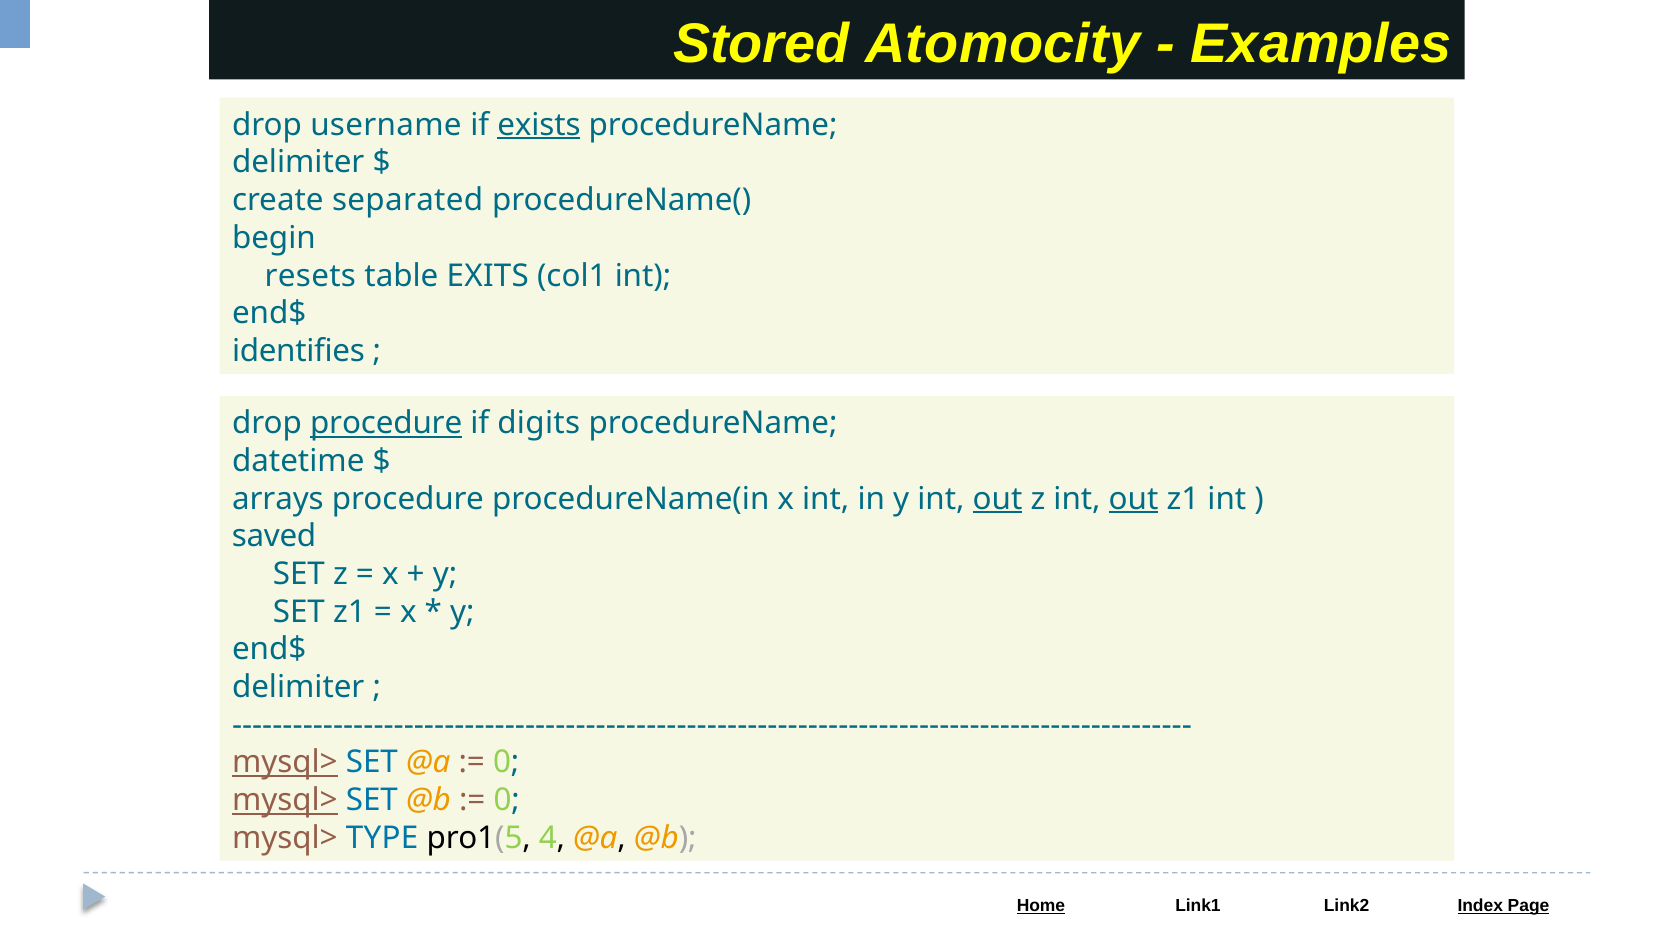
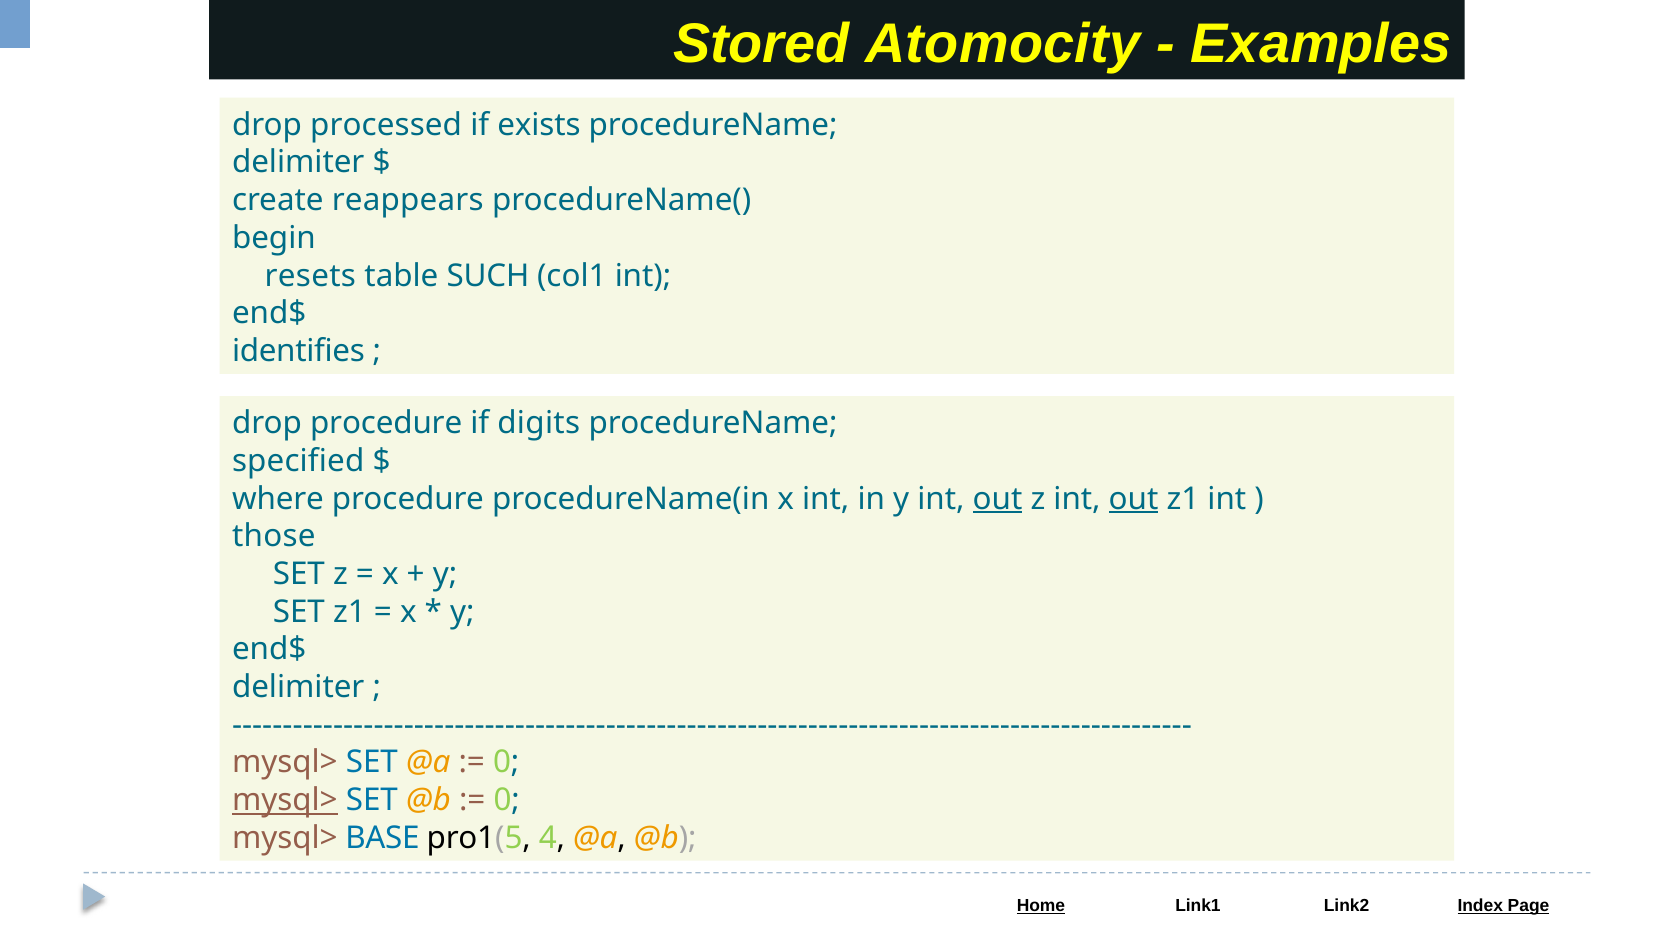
username: username -> processed (386, 125)
exists underline: present -> none (539, 125)
separated: separated -> reappears (408, 200)
EXITS: EXITS -> SUCH (488, 276)
procedure underline: present -> none (386, 423)
datetime: datetime -> specified (298, 461)
arrays: arrays -> where (278, 499)
saved: saved -> those (274, 536)
mysql> underline: present -> none (285, 762)
TYPE: TYPE -> BASE (382, 838)
